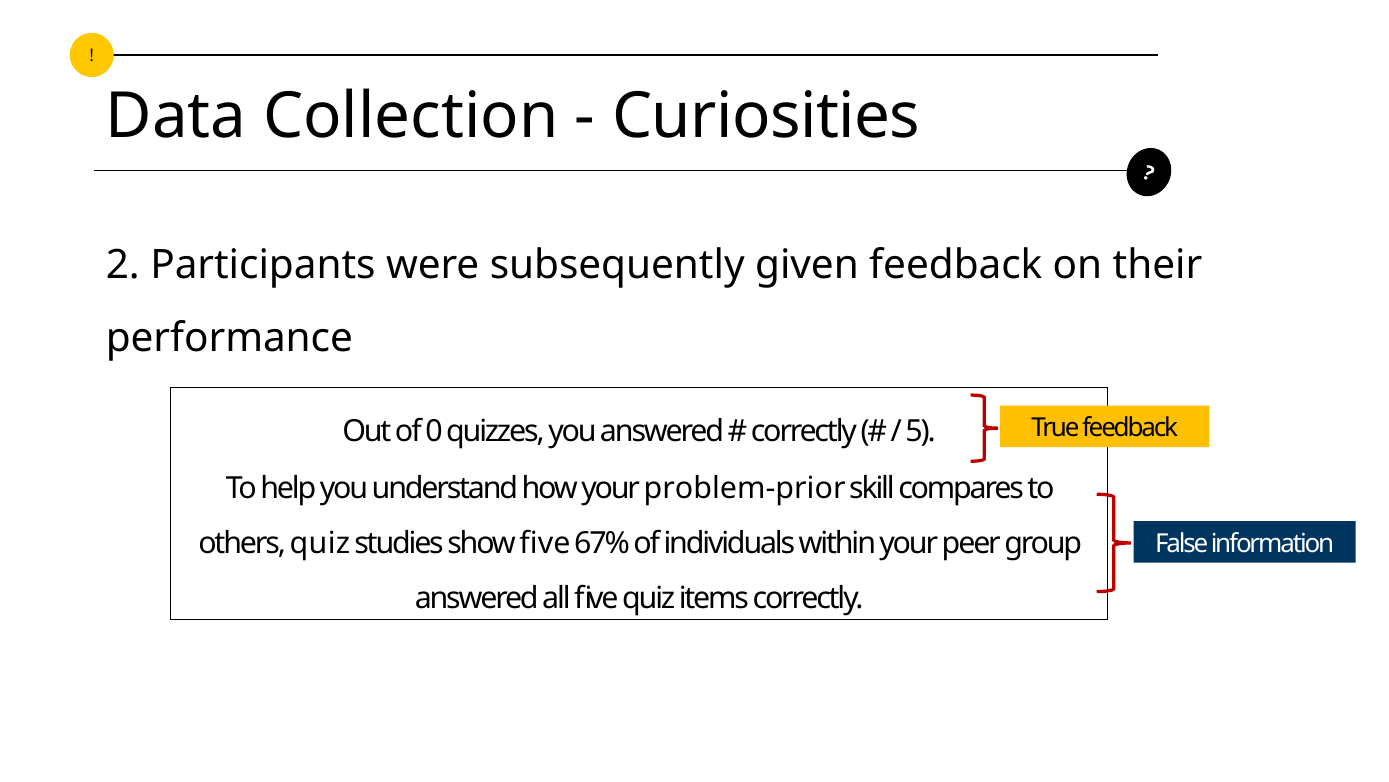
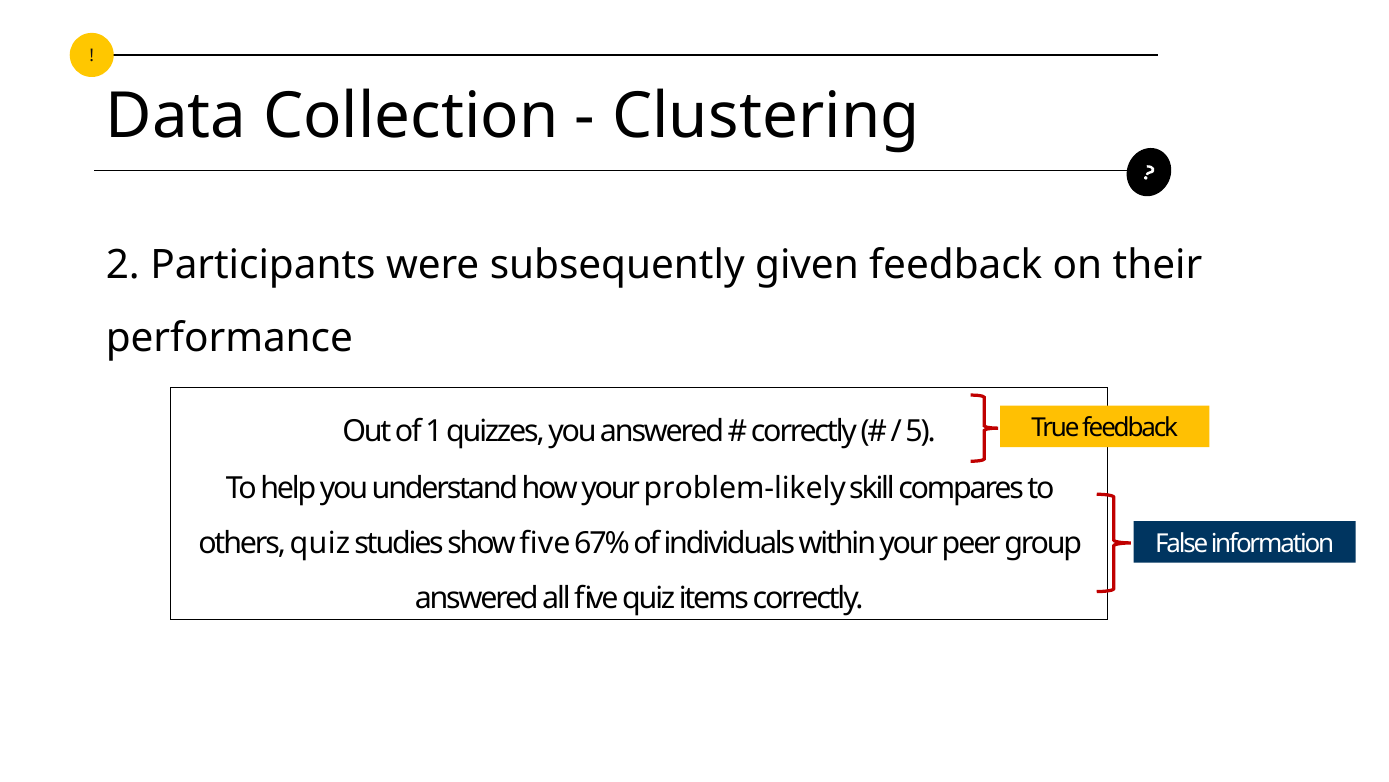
Curiosities: Curiosities -> Clustering (766, 117)
0: 0 -> 1 (434, 431)
problem-prior: problem-prior -> problem-likely (745, 488)
